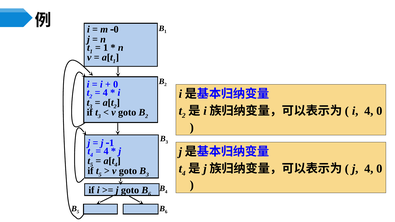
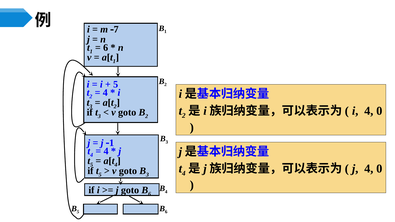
0: 0 -> 7 (116, 30)
1: 1 -> 6 (106, 48)
0: 0 -> 5 (116, 85)
